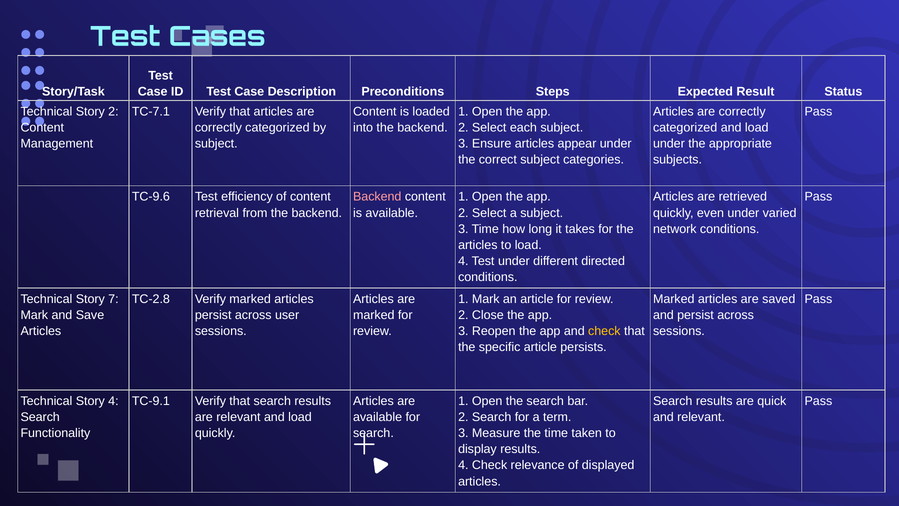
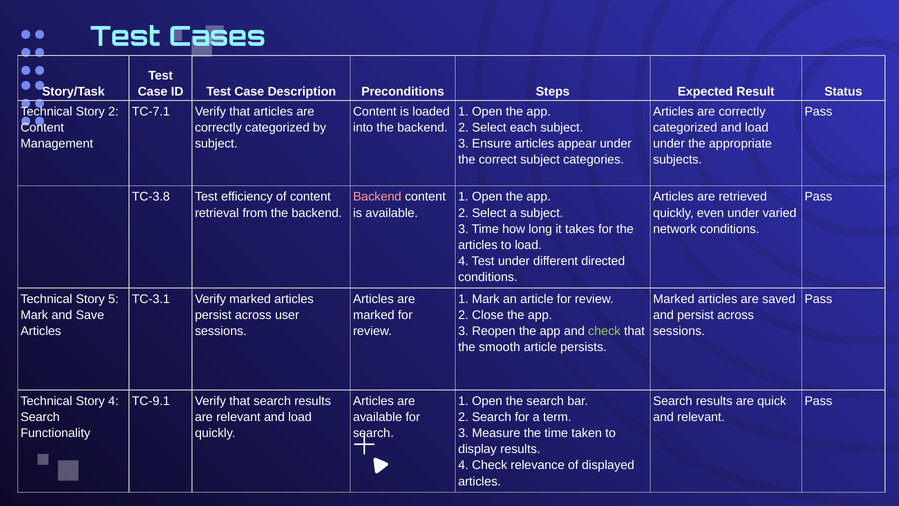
TC-9.6: TC-9.6 -> TC-3.8 (151, 197)
7: 7 -> 5 (113, 299)
TC-2.8: TC-2.8 -> TC-3.1 (151, 299)
check colour: yellow -> light green (604, 331)
specific: specific -> smooth (500, 347)
